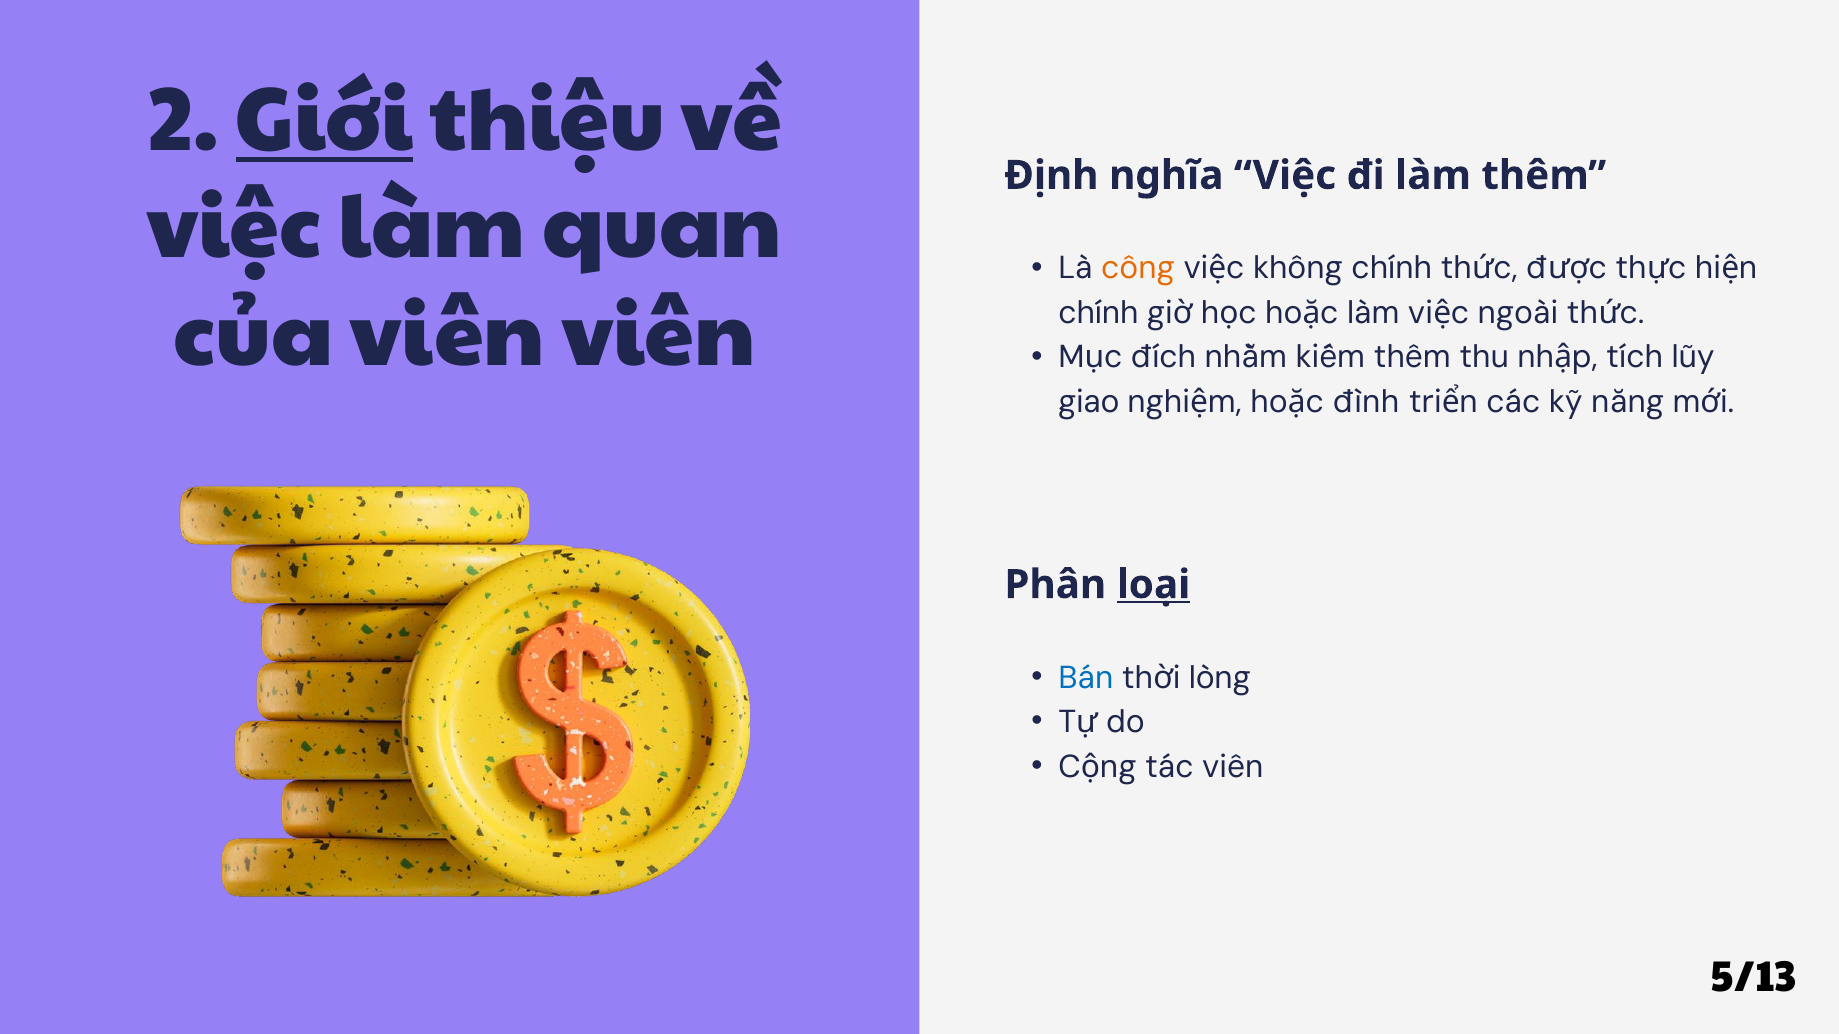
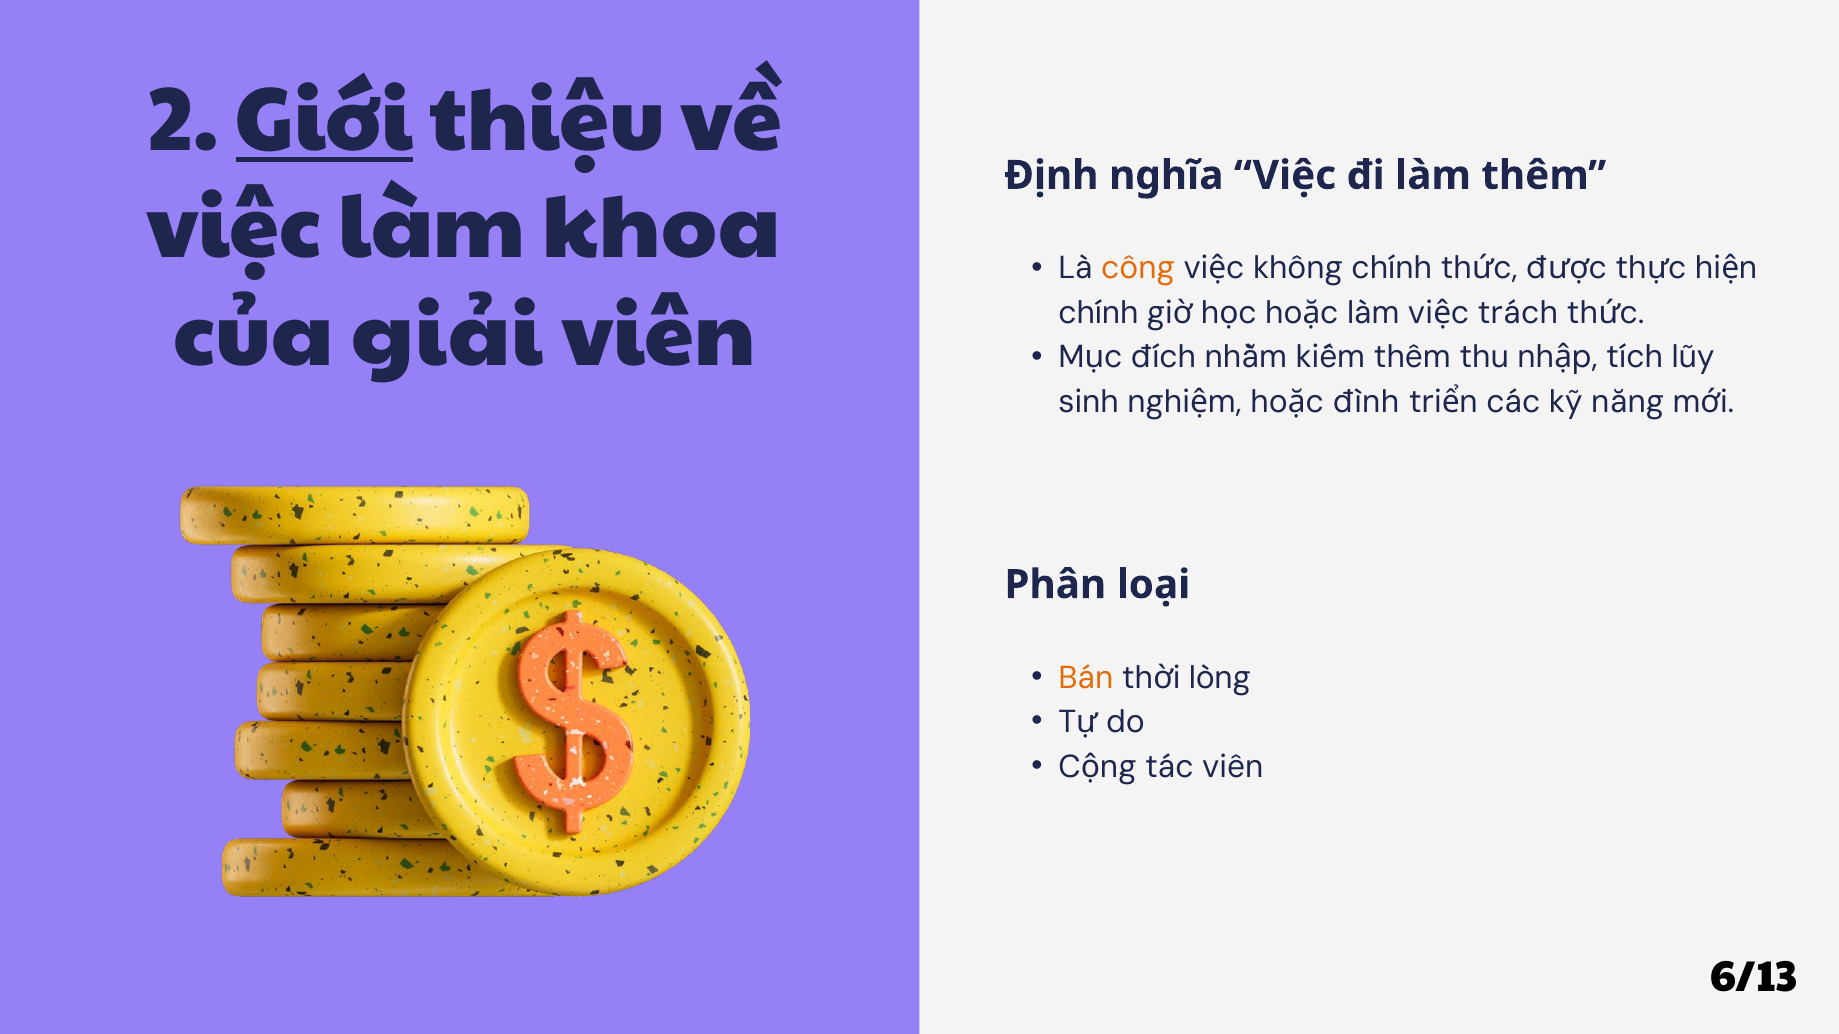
quan: quan -> khoa (661, 229)
ngoài: ngoài -> trách (1518, 313)
của viên: viên -> giải (448, 336)
giao: giao -> sinh (1089, 402)
loại underline: present -> none (1153, 585)
Bán colour: blue -> orange (1086, 678)
5/13: 5/13 -> 6/13 (1754, 977)
